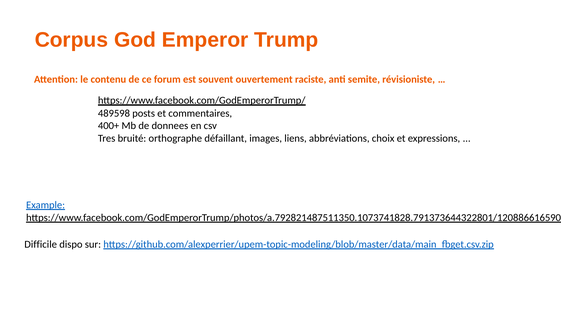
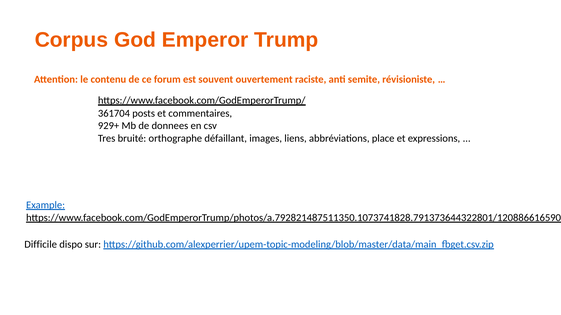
489598: 489598 -> 361704 (114, 113)
400+: 400+ -> 929+ (109, 126)
choix: choix -> place (383, 139)
